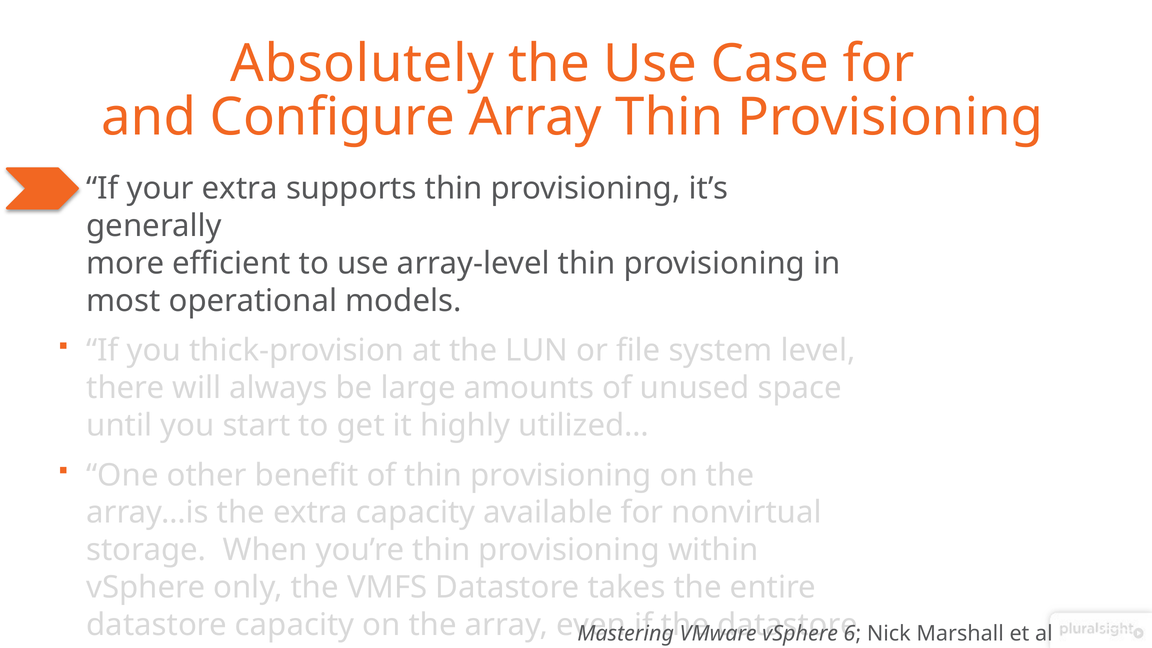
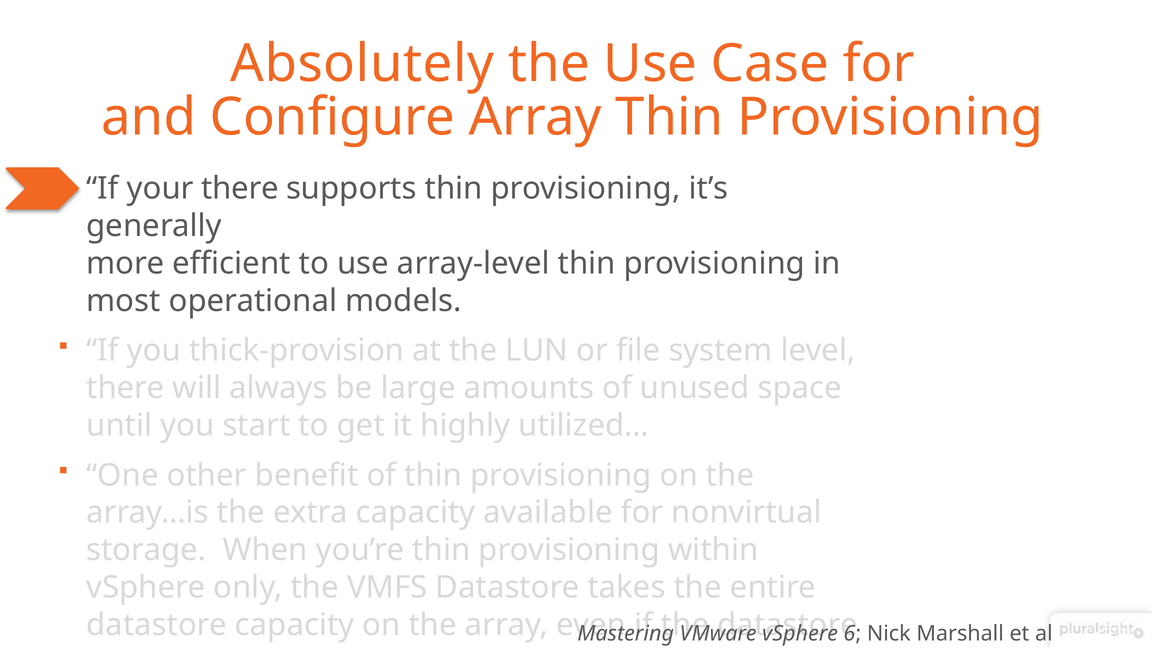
your extra: extra -> there (240, 189)
